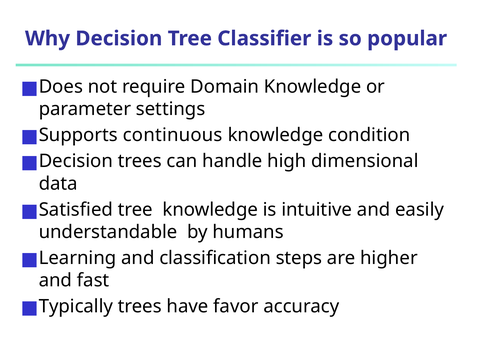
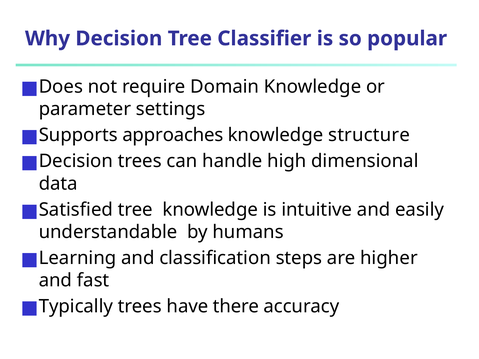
continuous: continuous -> approaches (173, 135)
condition: condition -> structure (369, 135)
favor: favor -> there (236, 307)
